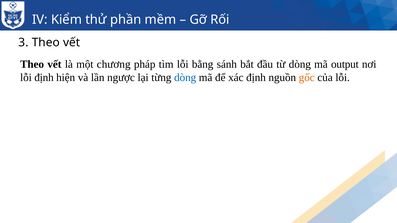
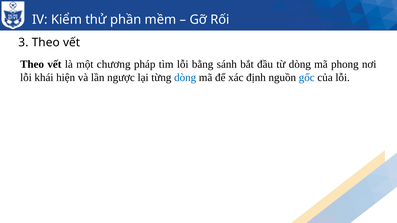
output: output -> phong (345, 64)
lỗi định: định -> khái (44, 78)
gốc colour: orange -> blue (307, 78)
